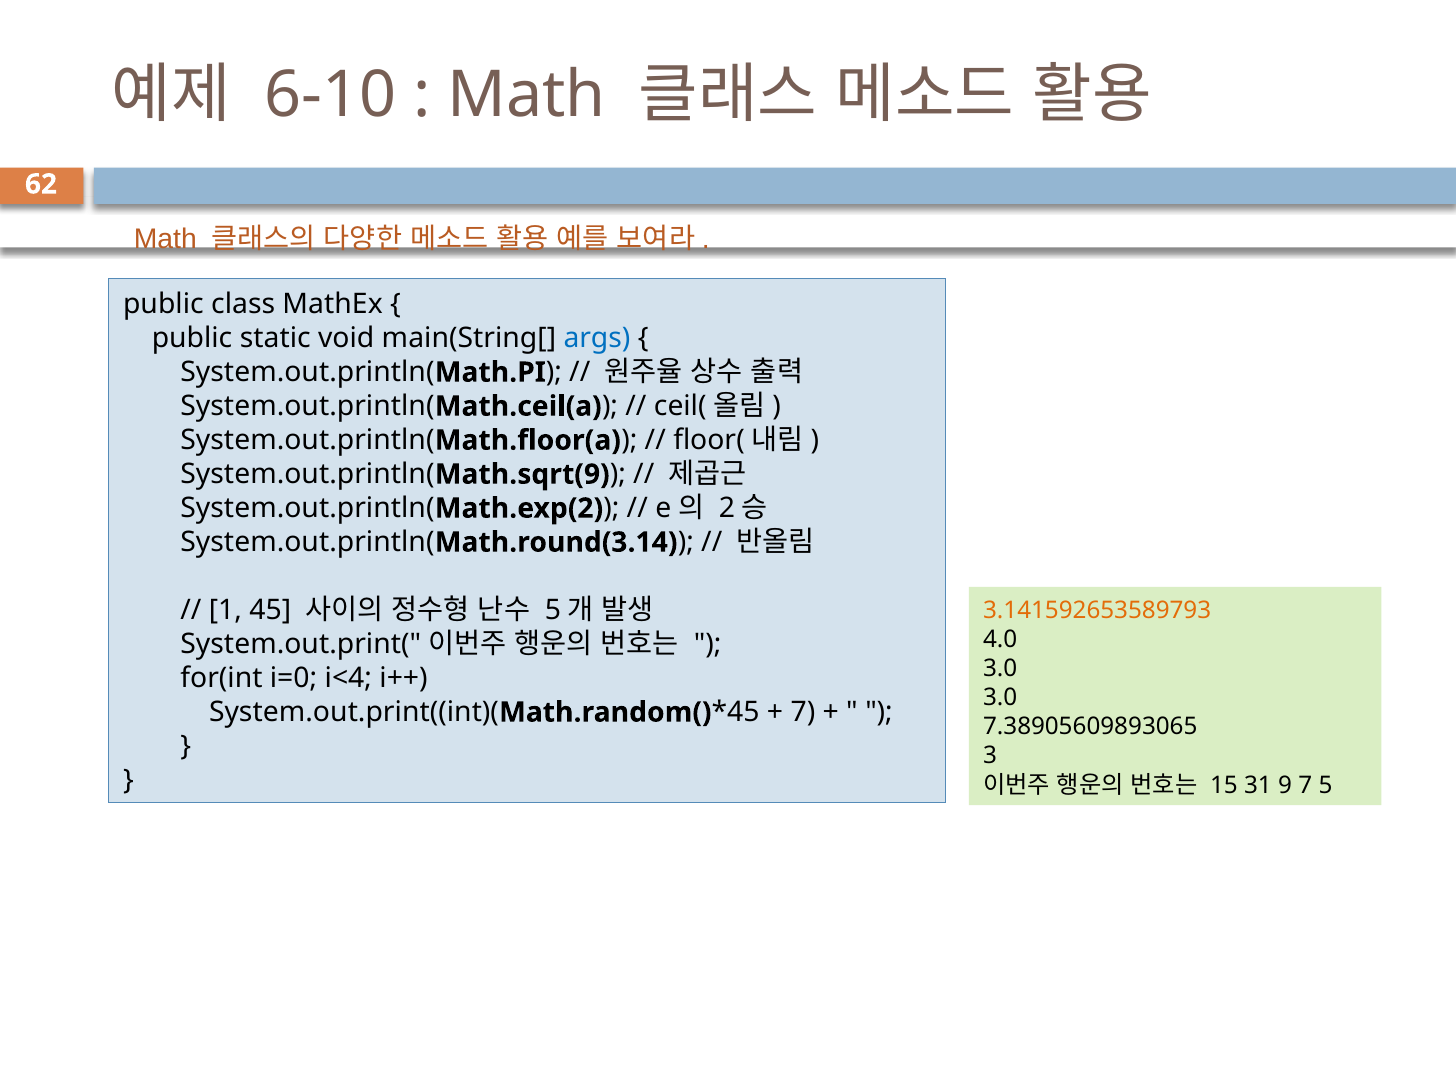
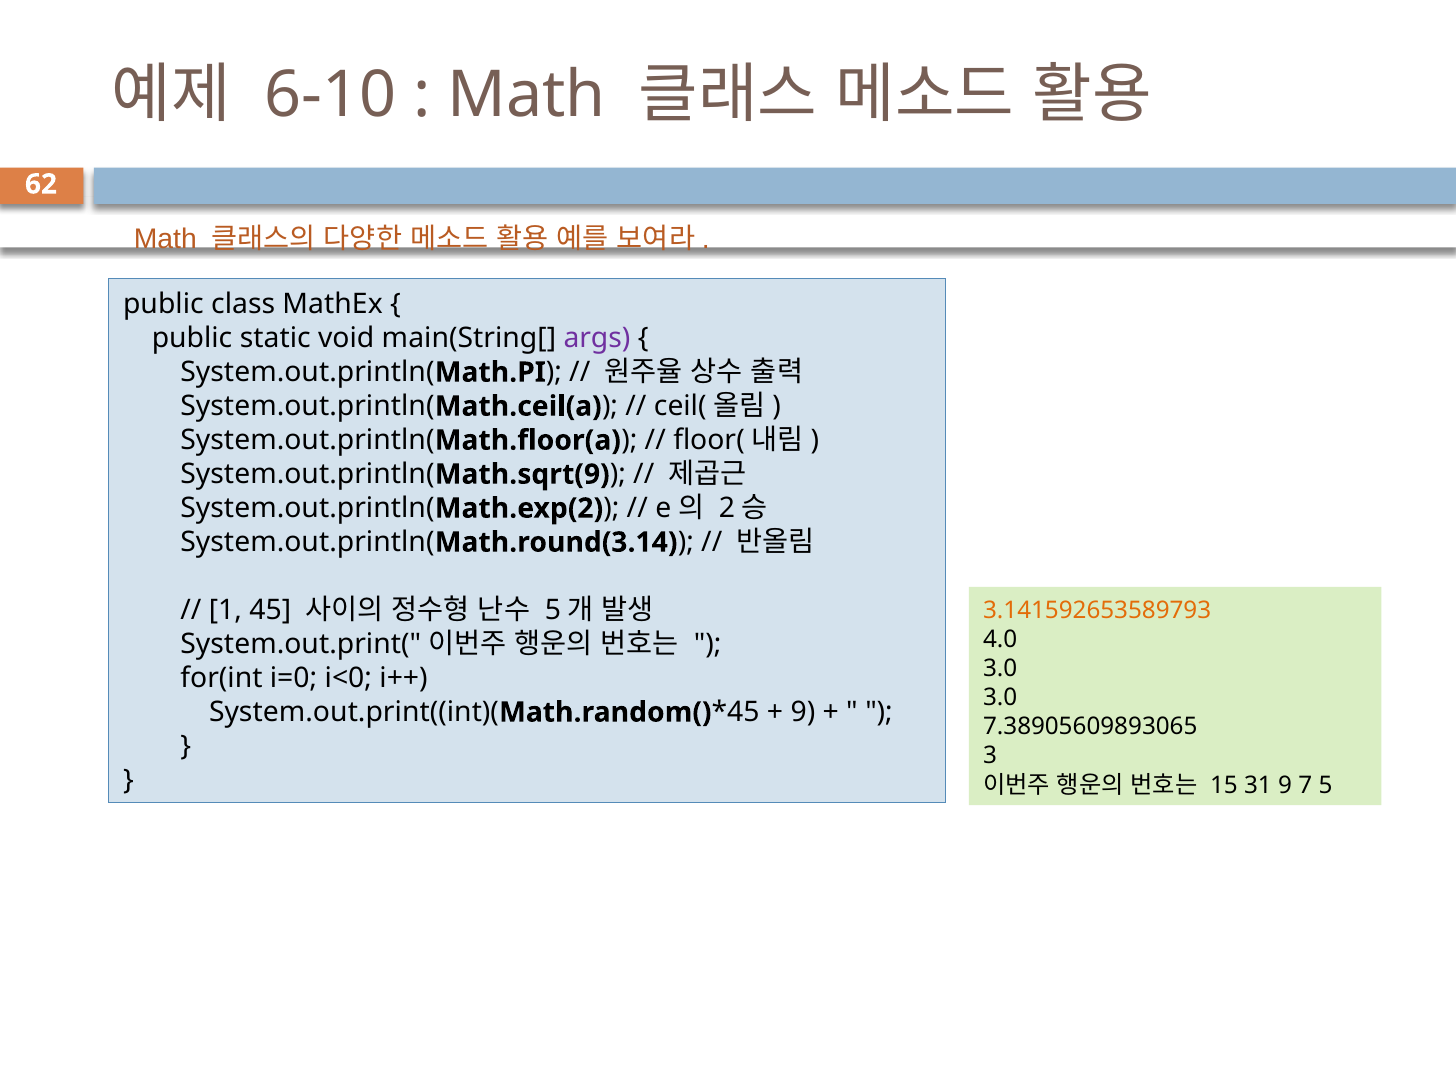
args colour: blue -> purple (597, 338)
i<4: i<4 -> i<0 (348, 678)
7: 7 -> 9 (803, 712)
